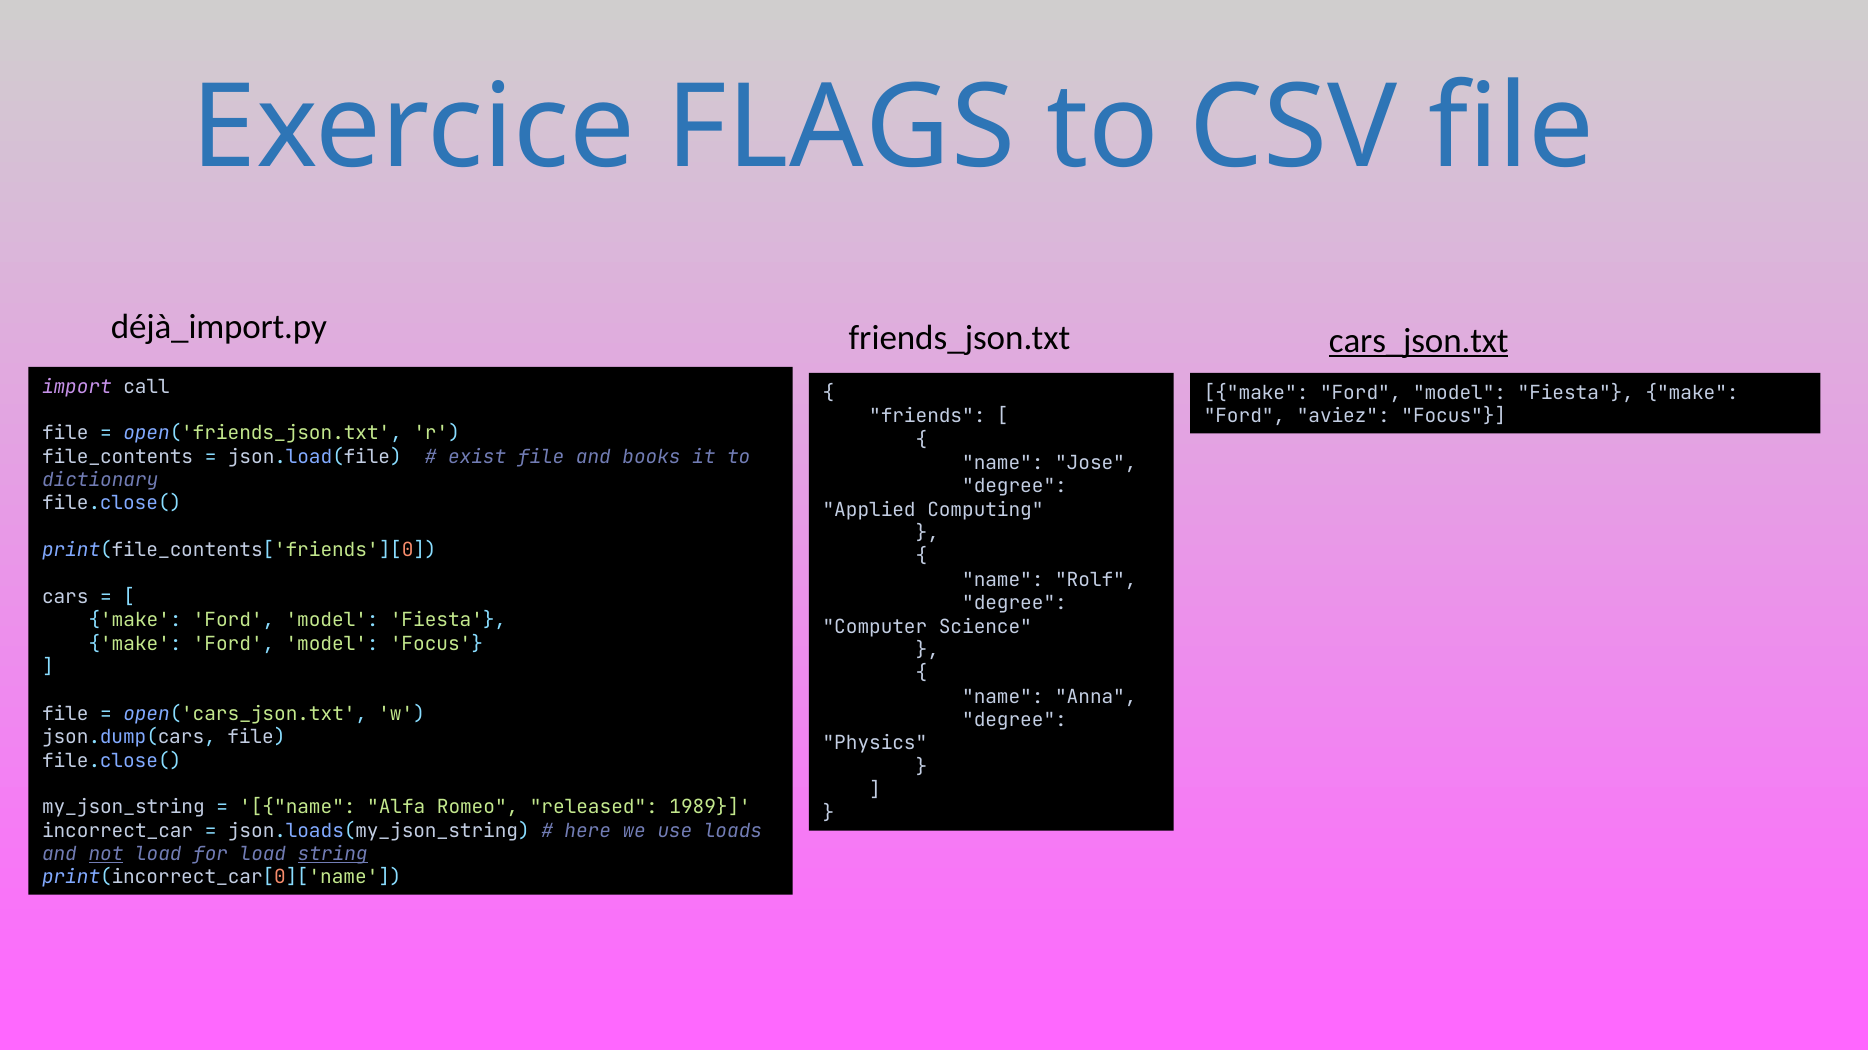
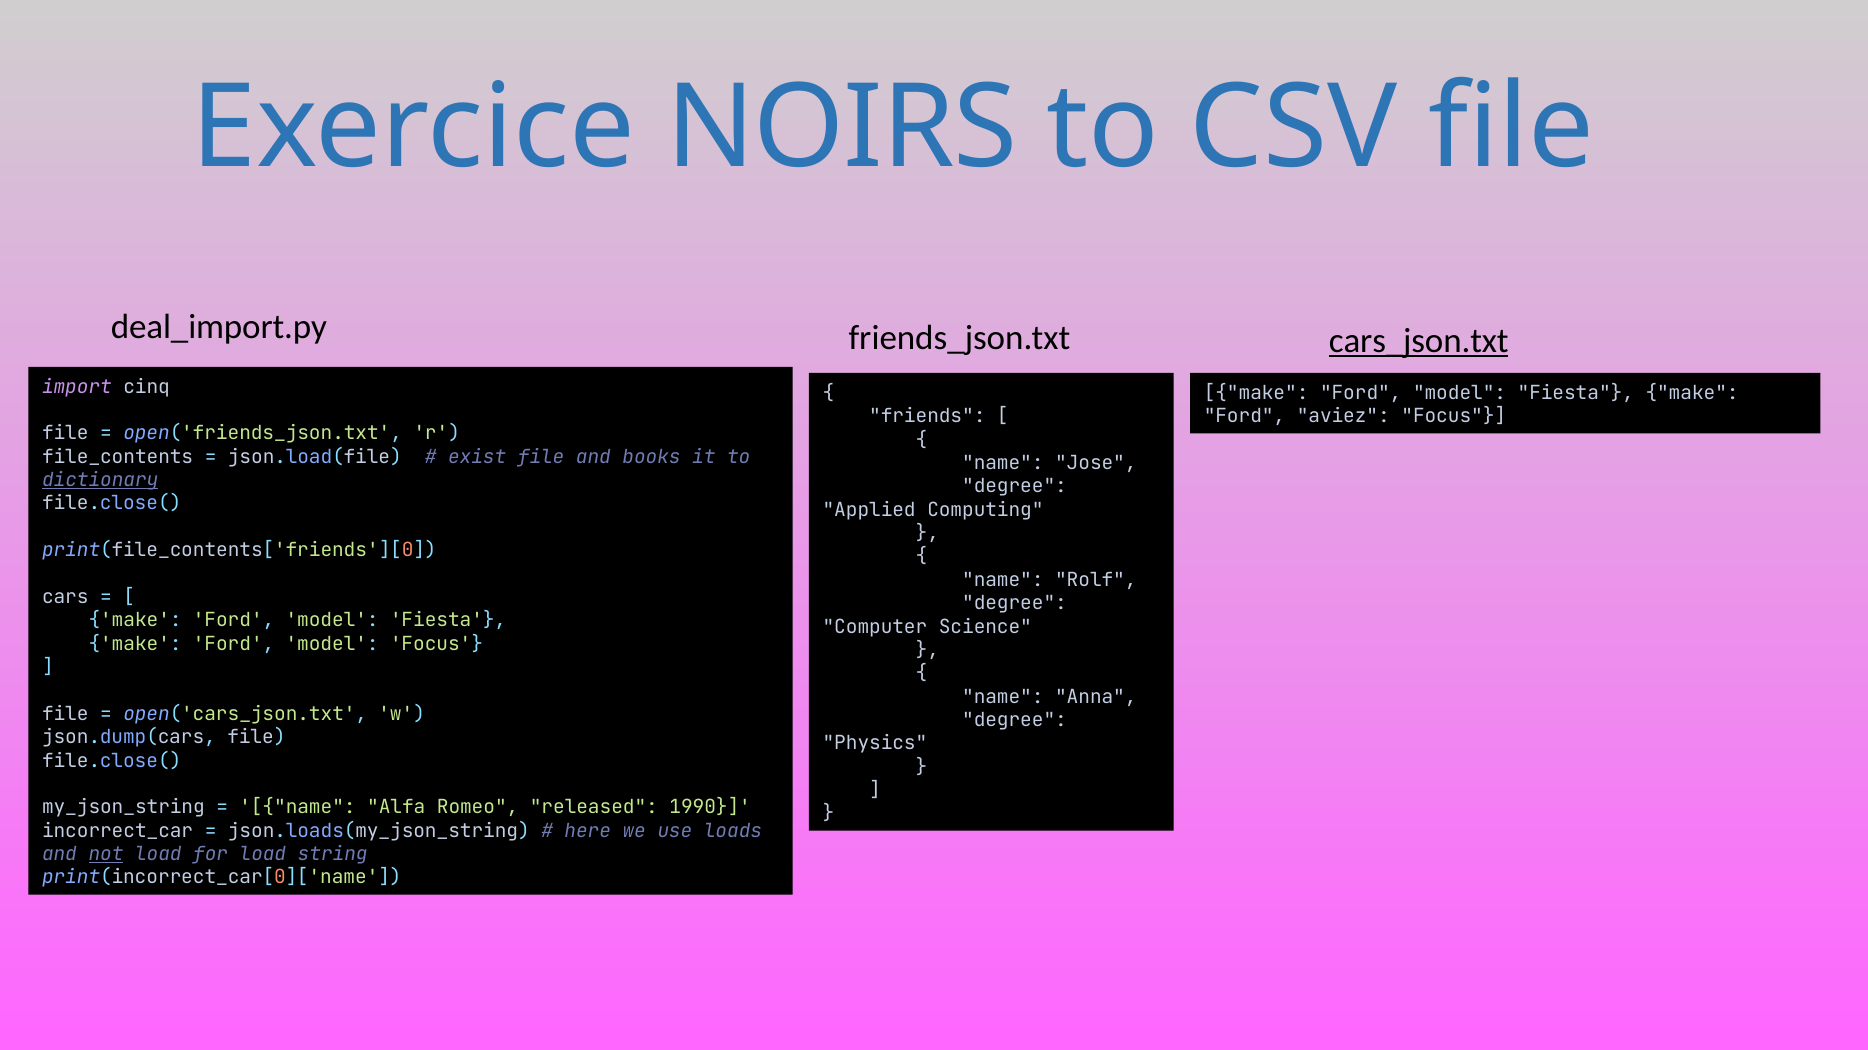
FLAGS: FLAGS -> NOIRS (842, 128)
déjà_import.py: déjà_import.py -> deal_import.py (219, 327)
call: call -> cinq (147, 387)
dictionary underline: none -> present (100, 481)
1989: 1989 -> 1990 (710, 808)
string underline: present -> none (333, 855)
